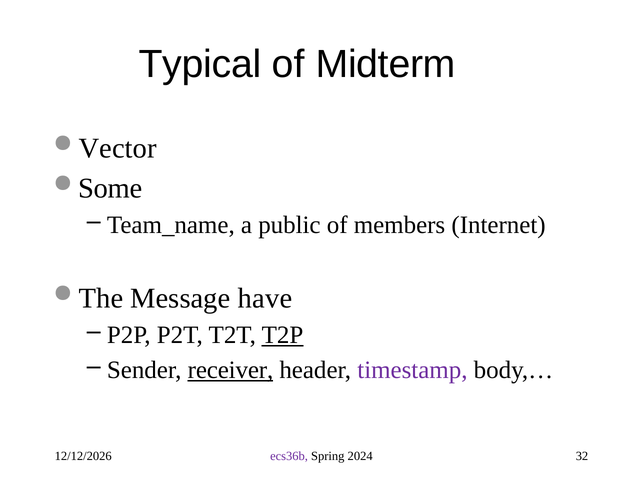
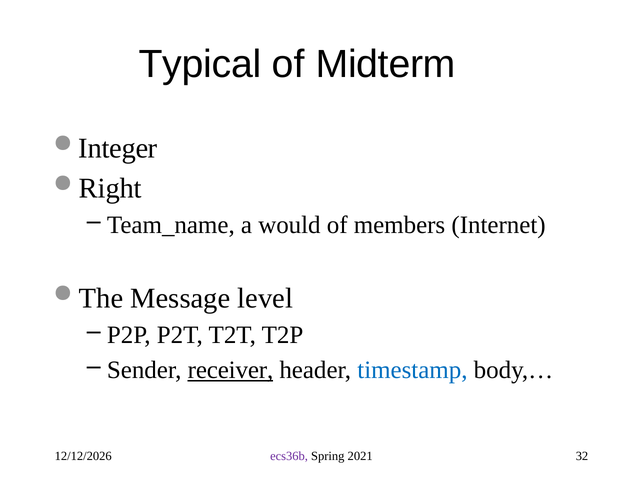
Vector: Vector -> Integer (118, 148)
Some: Some -> Right (110, 188)
public: public -> would (289, 225)
have: have -> level (265, 298)
T2P underline: present -> none (283, 335)
timestamp colour: purple -> blue (412, 370)
2024: 2024 -> 2021 (360, 456)
